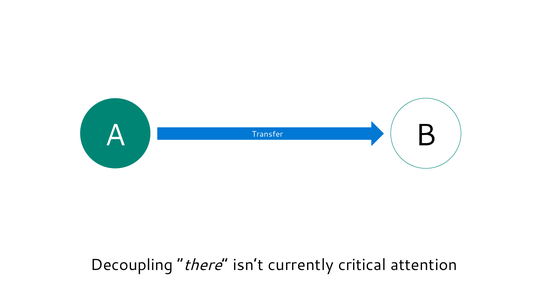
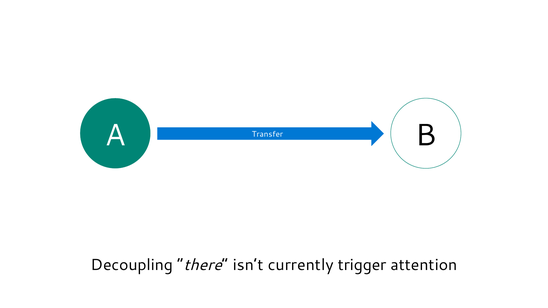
critical: critical -> trigger (362, 265)
